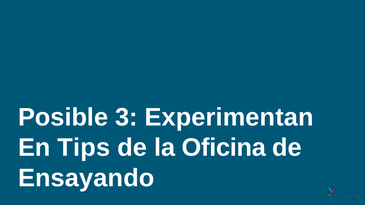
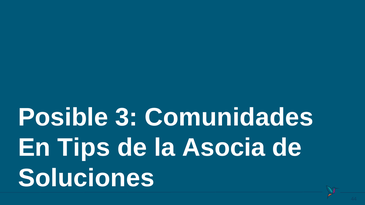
Experimentan: Experimentan -> Comunidades (229, 117)
Oficina: Oficina -> Asocia (224, 148)
Ensayando: Ensayando -> Soluciones (86, 178)
